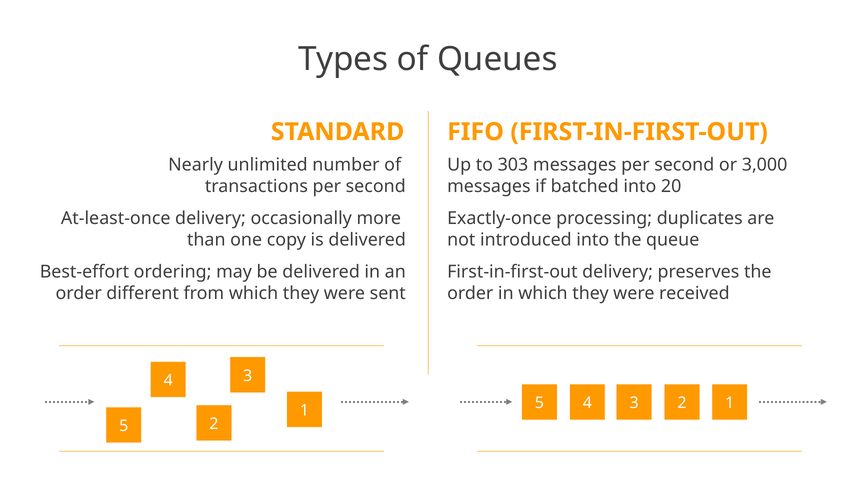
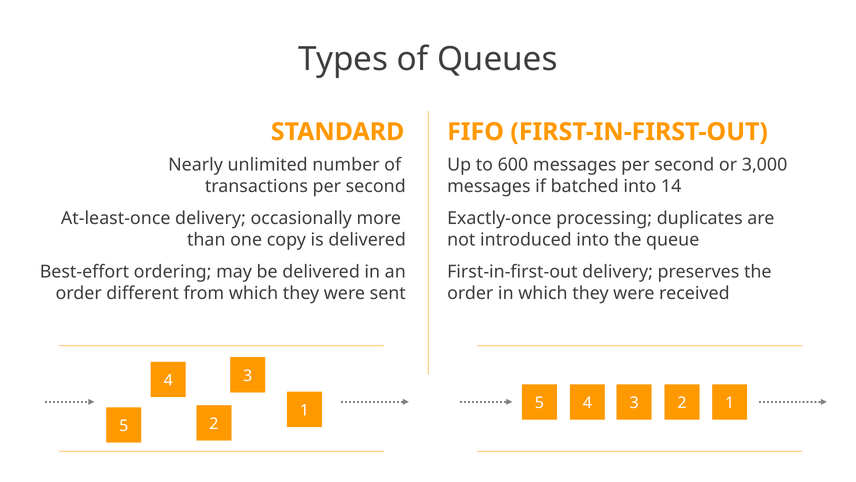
303: 303 -> 600 (513, 165)
20: 20 -> 14 (671, 186)
